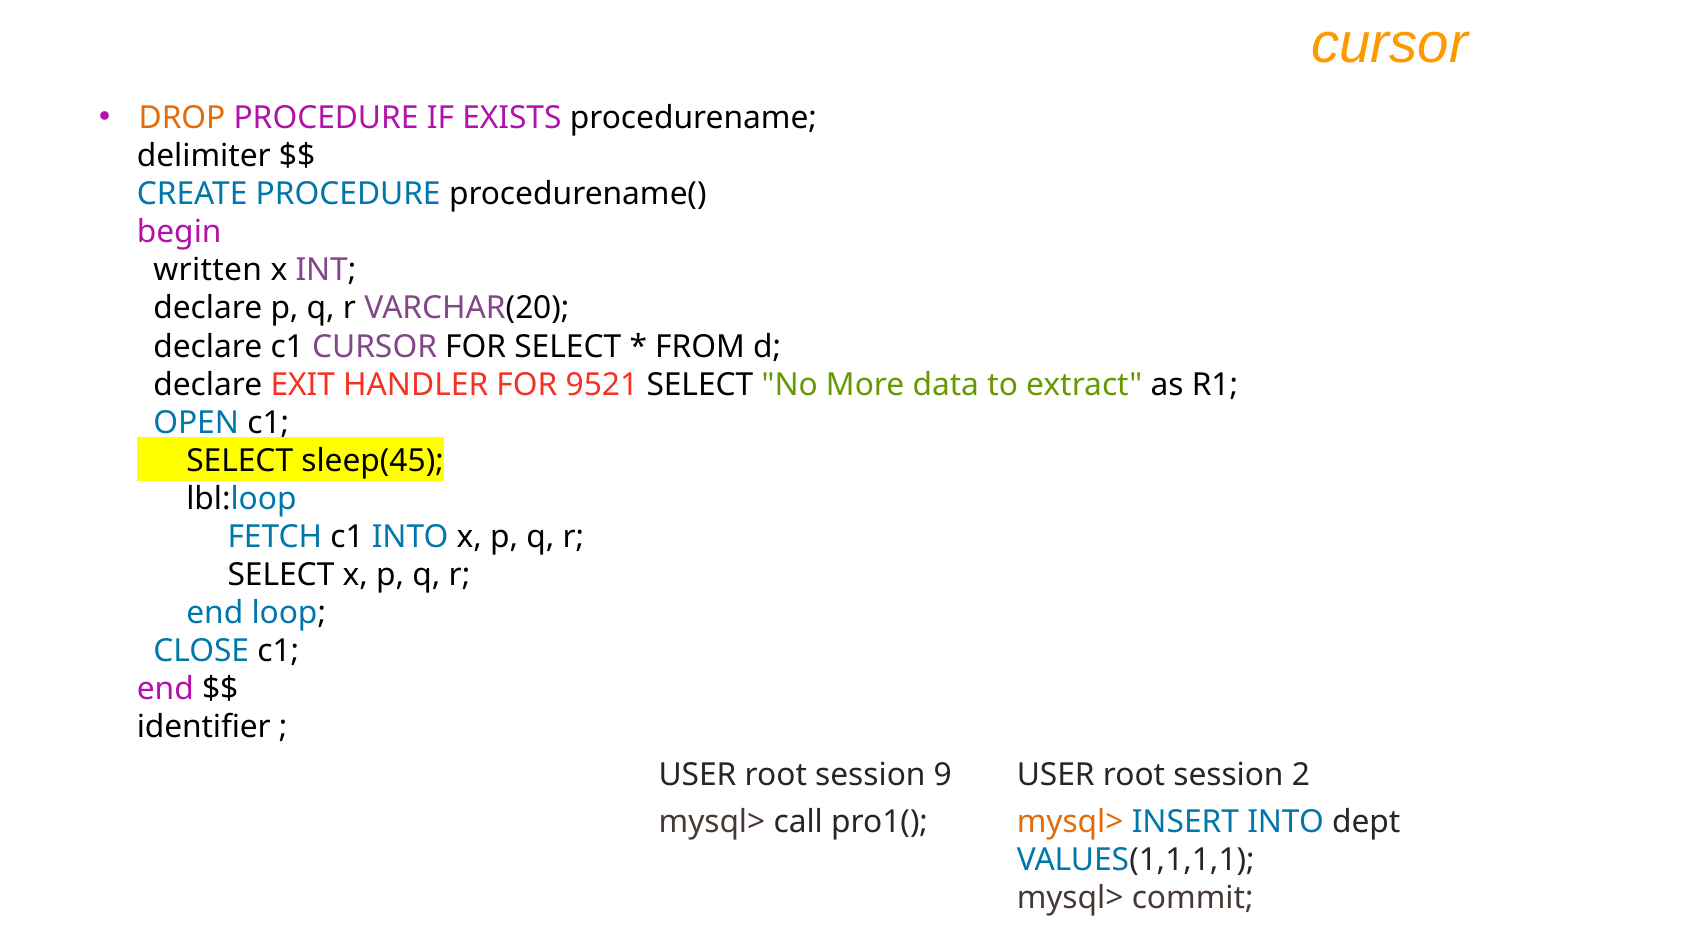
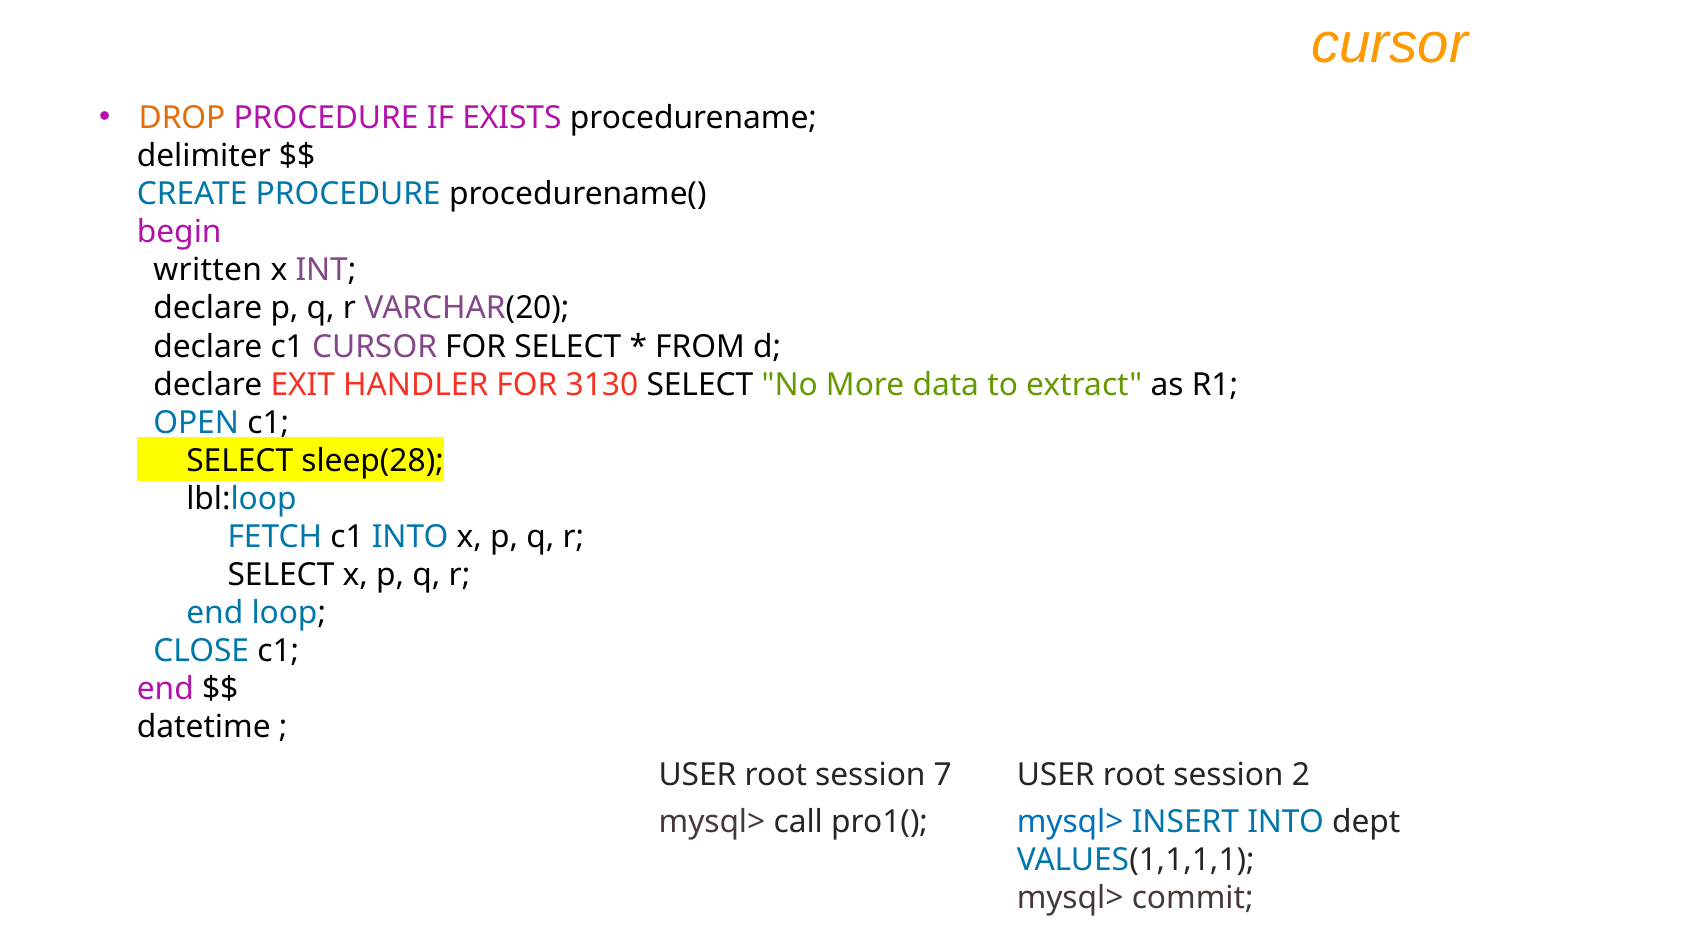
9521: 9521 -> 3130 (602, 385)
sleep(45: sleep(45 -> sleep(28 (373, 461)
identifier: identifier -> datetime (204, 727)
9: 9 -> 7 (943, 775)
mysql> colour: orange -> blue (1070, 821)
